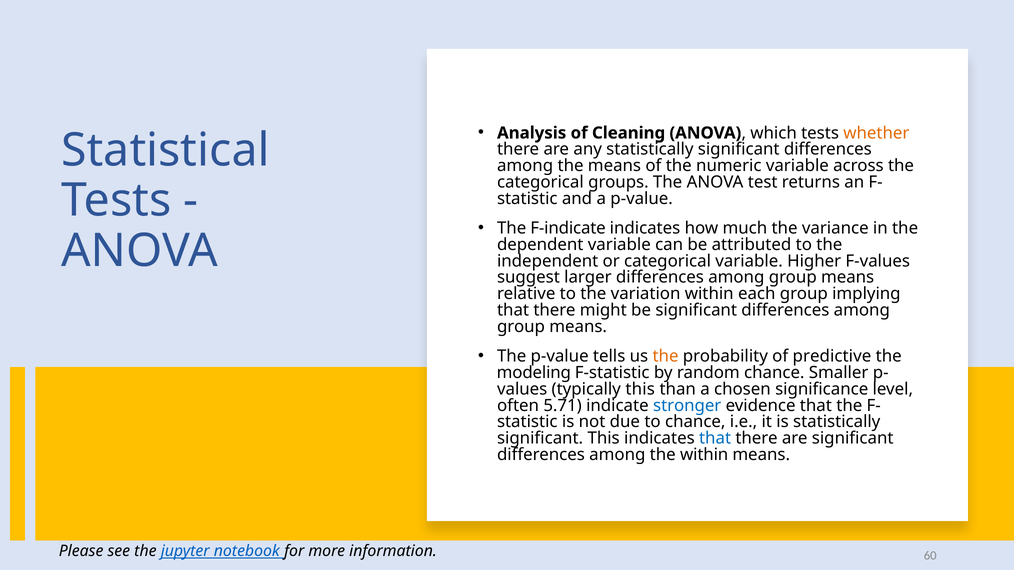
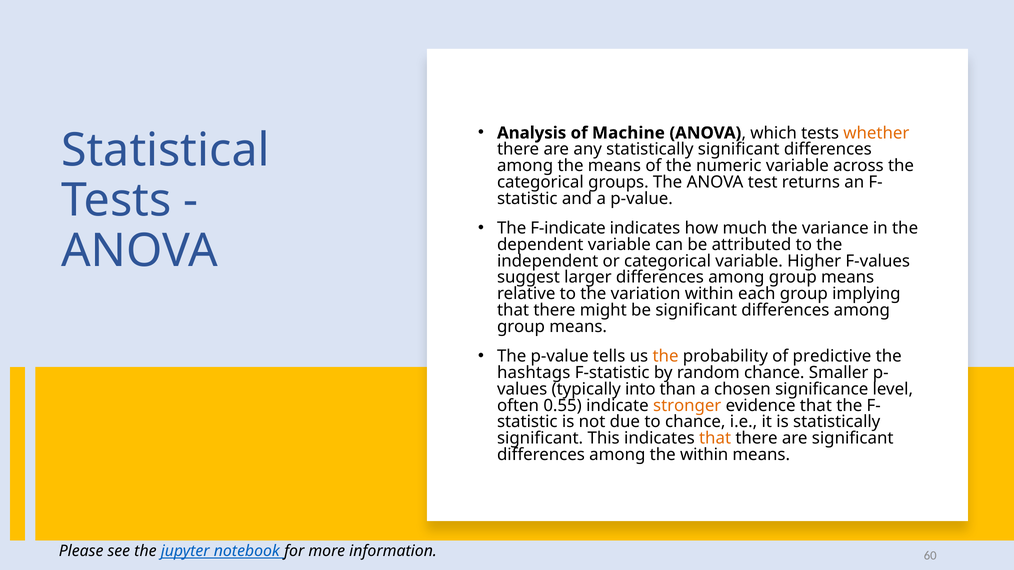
Cleaning: Cleaning -> Machine (628, 133)
modeling: modeling -> hashtags (534, 373)
typically this: this -> into (640, 389)
5.71: 5.71 -> 0.55 (563, 406)
stronger colour: blue -> orange (687, 406)
that colour: blue -> orange (715, 439)
